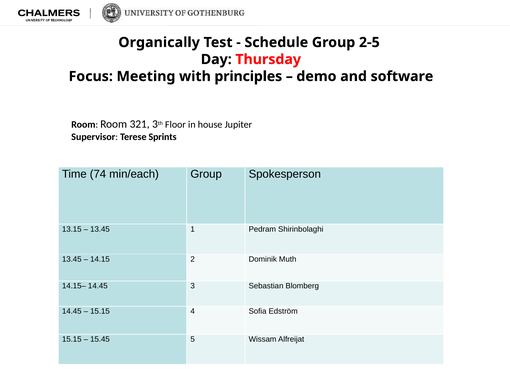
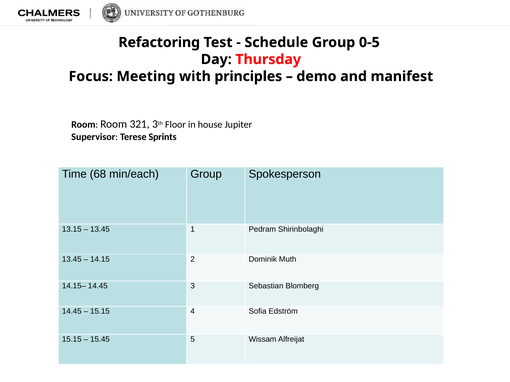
Organically: Organically -> Refactoring (159, 42)
2-5: 2-5 -> 0-5 (369, 42)
software: software -> manifest (402, 76)
74: 74 -> 68 (98, 174)
